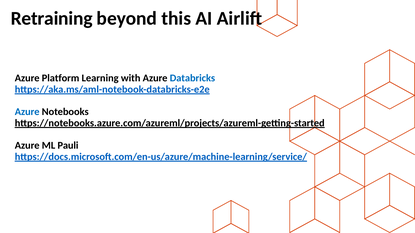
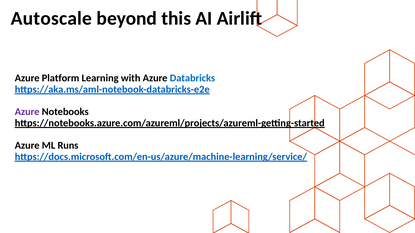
Retraining: Retraining -> Autoscale (51, 19)
Azure colour: blue -> purple (27, 112)
Pauli: Pauli -> Runs (68, 146)
